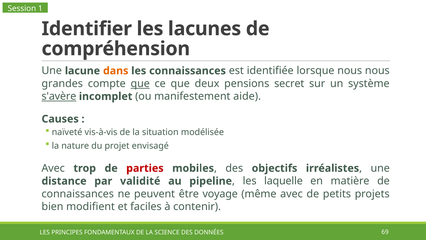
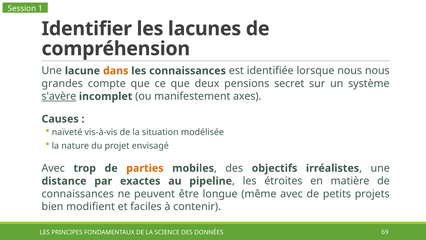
que underline: present -> none (140, 83)
aide: aide -> axes (247, 96)
parties colour: red -> orange (145, 168)
validité: validité -> exactes (140, 181)
laquelle: laquelle -> étroites (283, 181)
voyage: voyage -> longue (220, 194)
